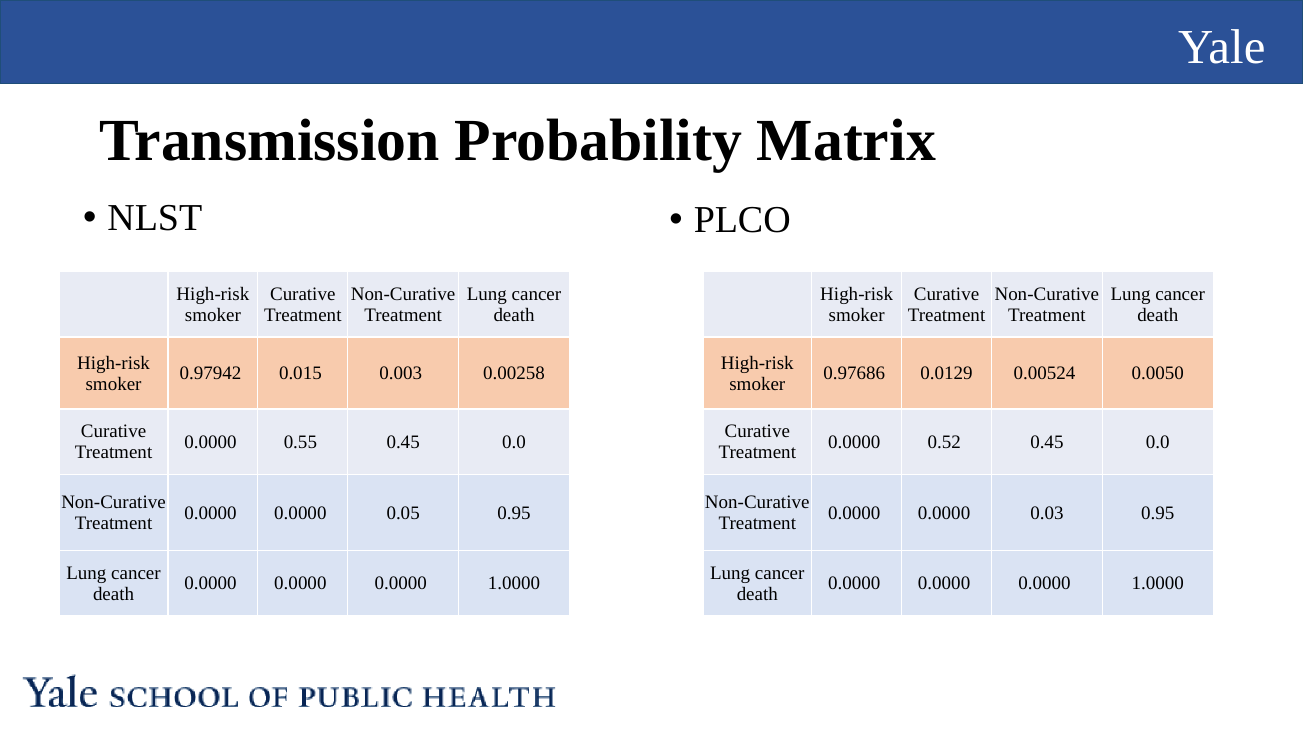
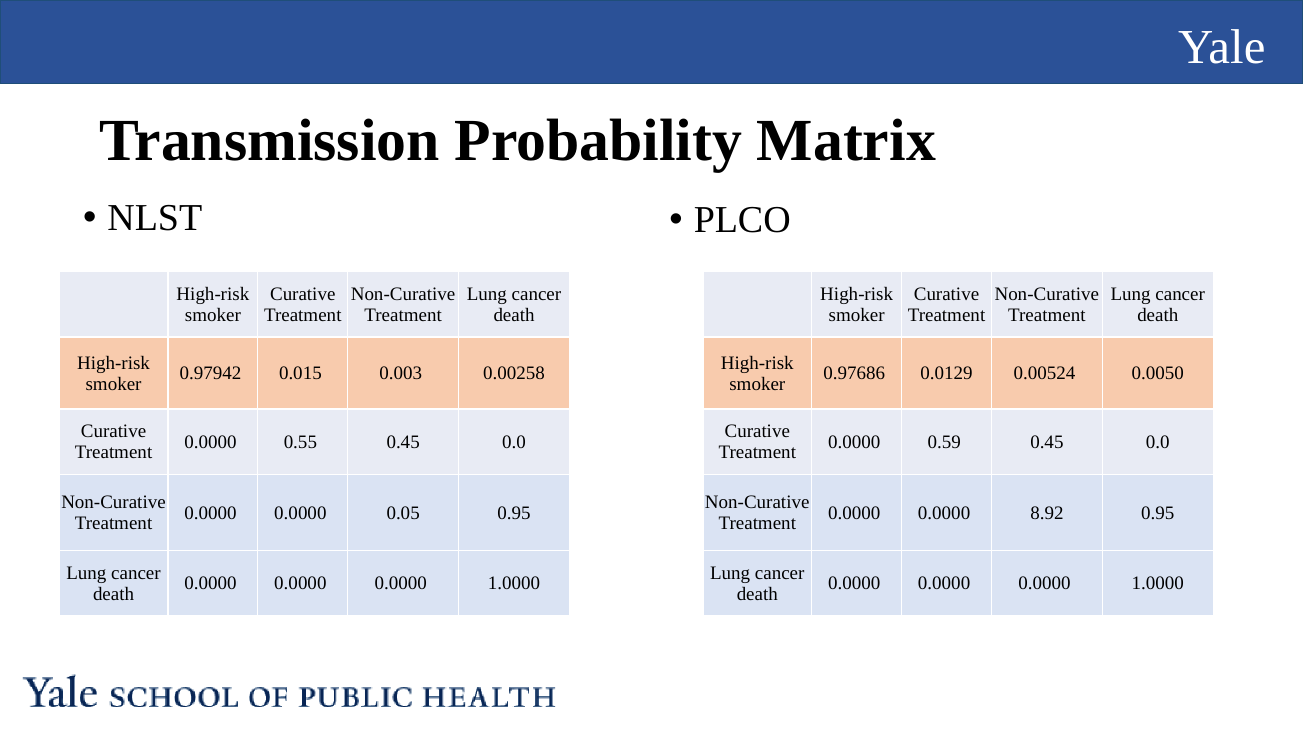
0.52: 0.52 -> 0.59 (944, 442)
0.03: 0.03 -> 8.92 (1047, 513)
